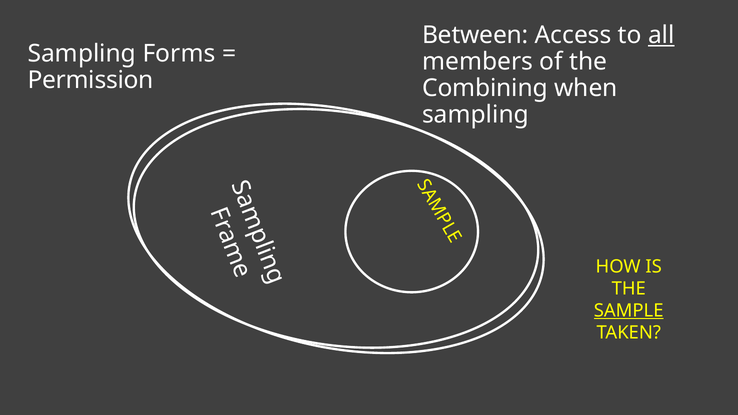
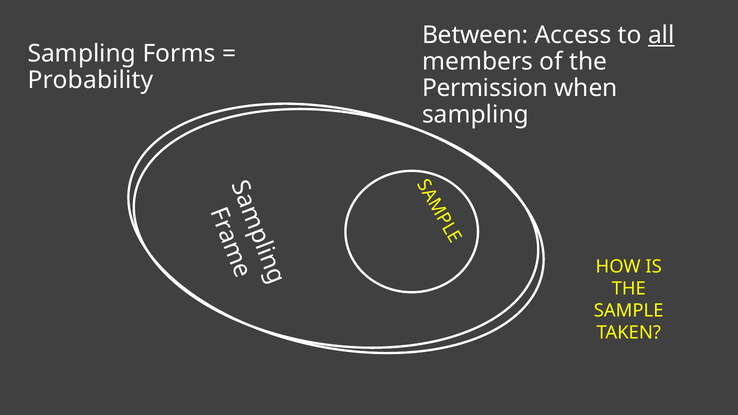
Permission: Permission -> Probability (90, 80)
Combining: Combining -> Permission (485, 88)
SAMPLE underline: present -> none (629, 311)
